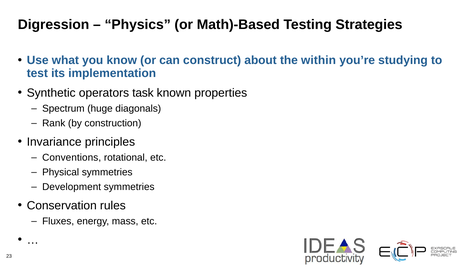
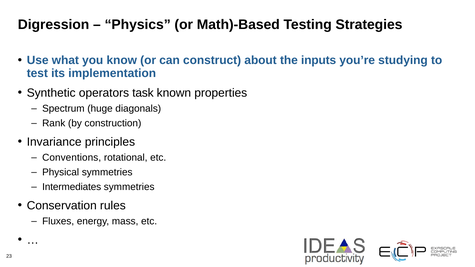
within: within -> inputs (319, 60)
Development: Development -> Intermediates (72, 187)
